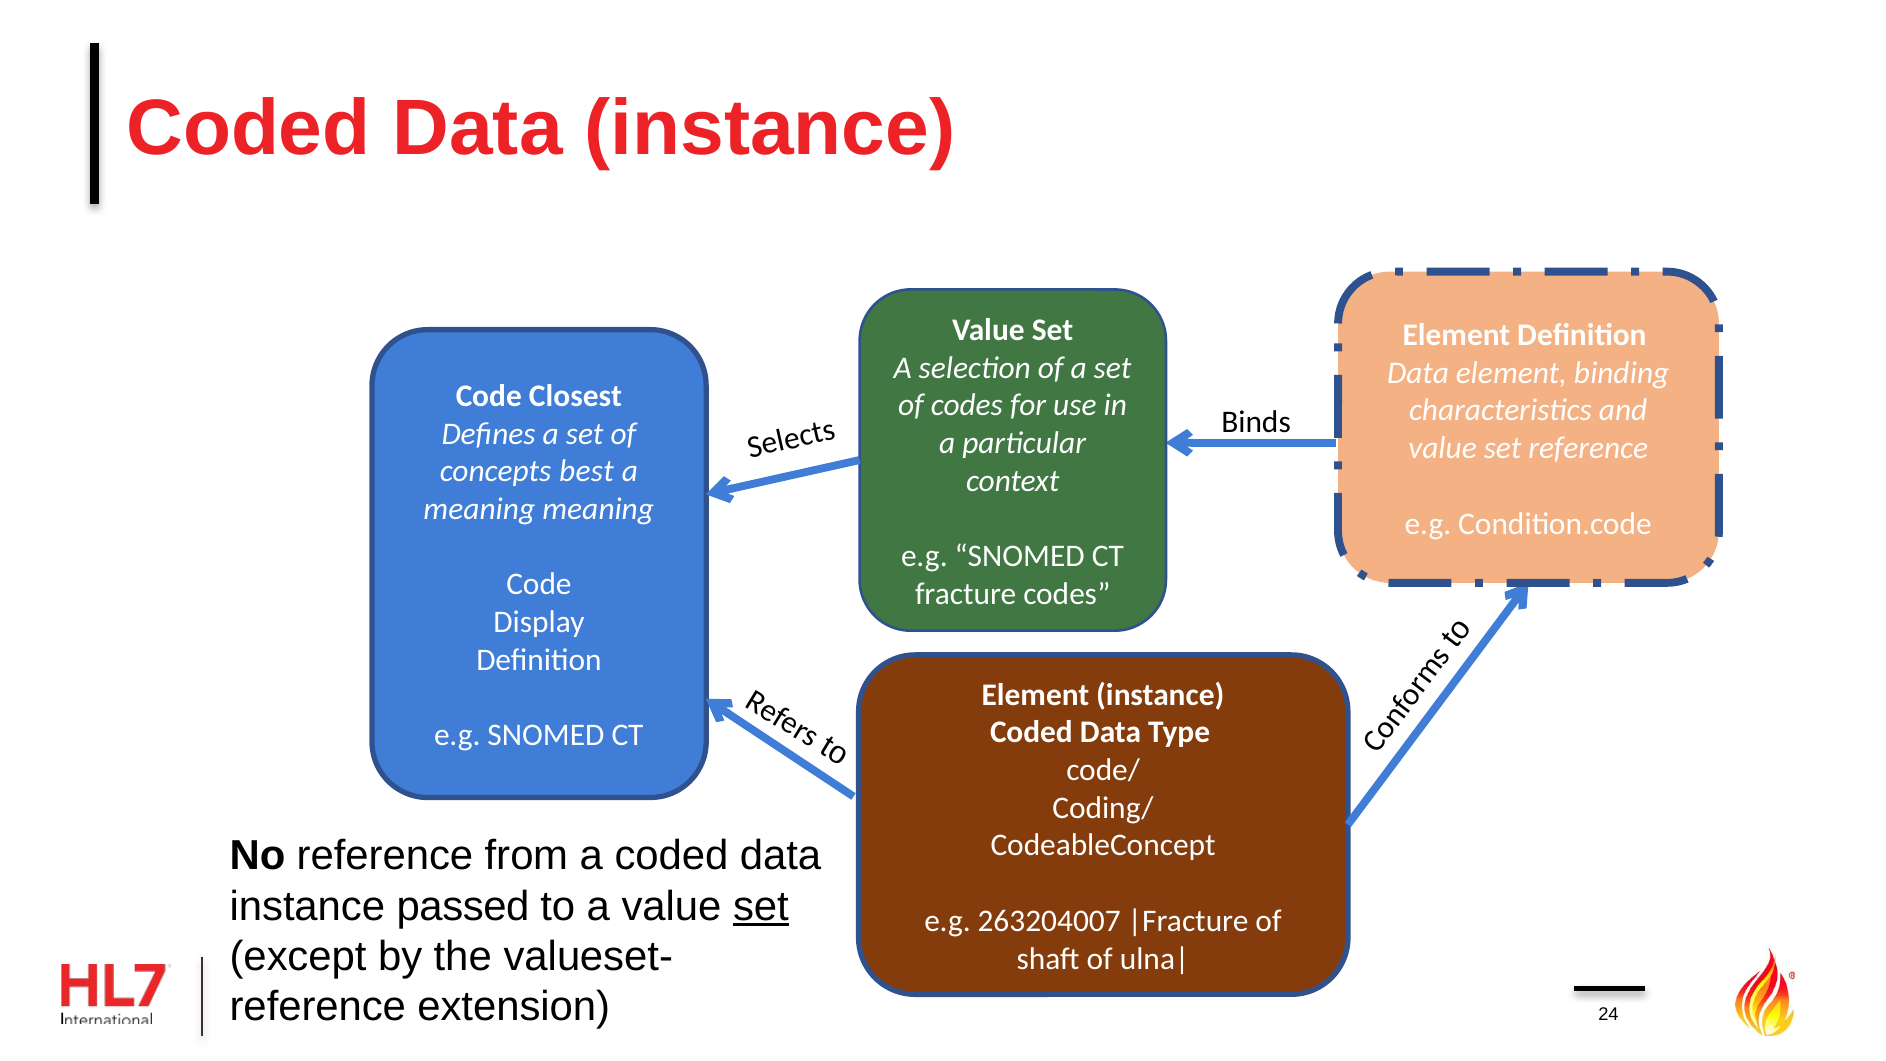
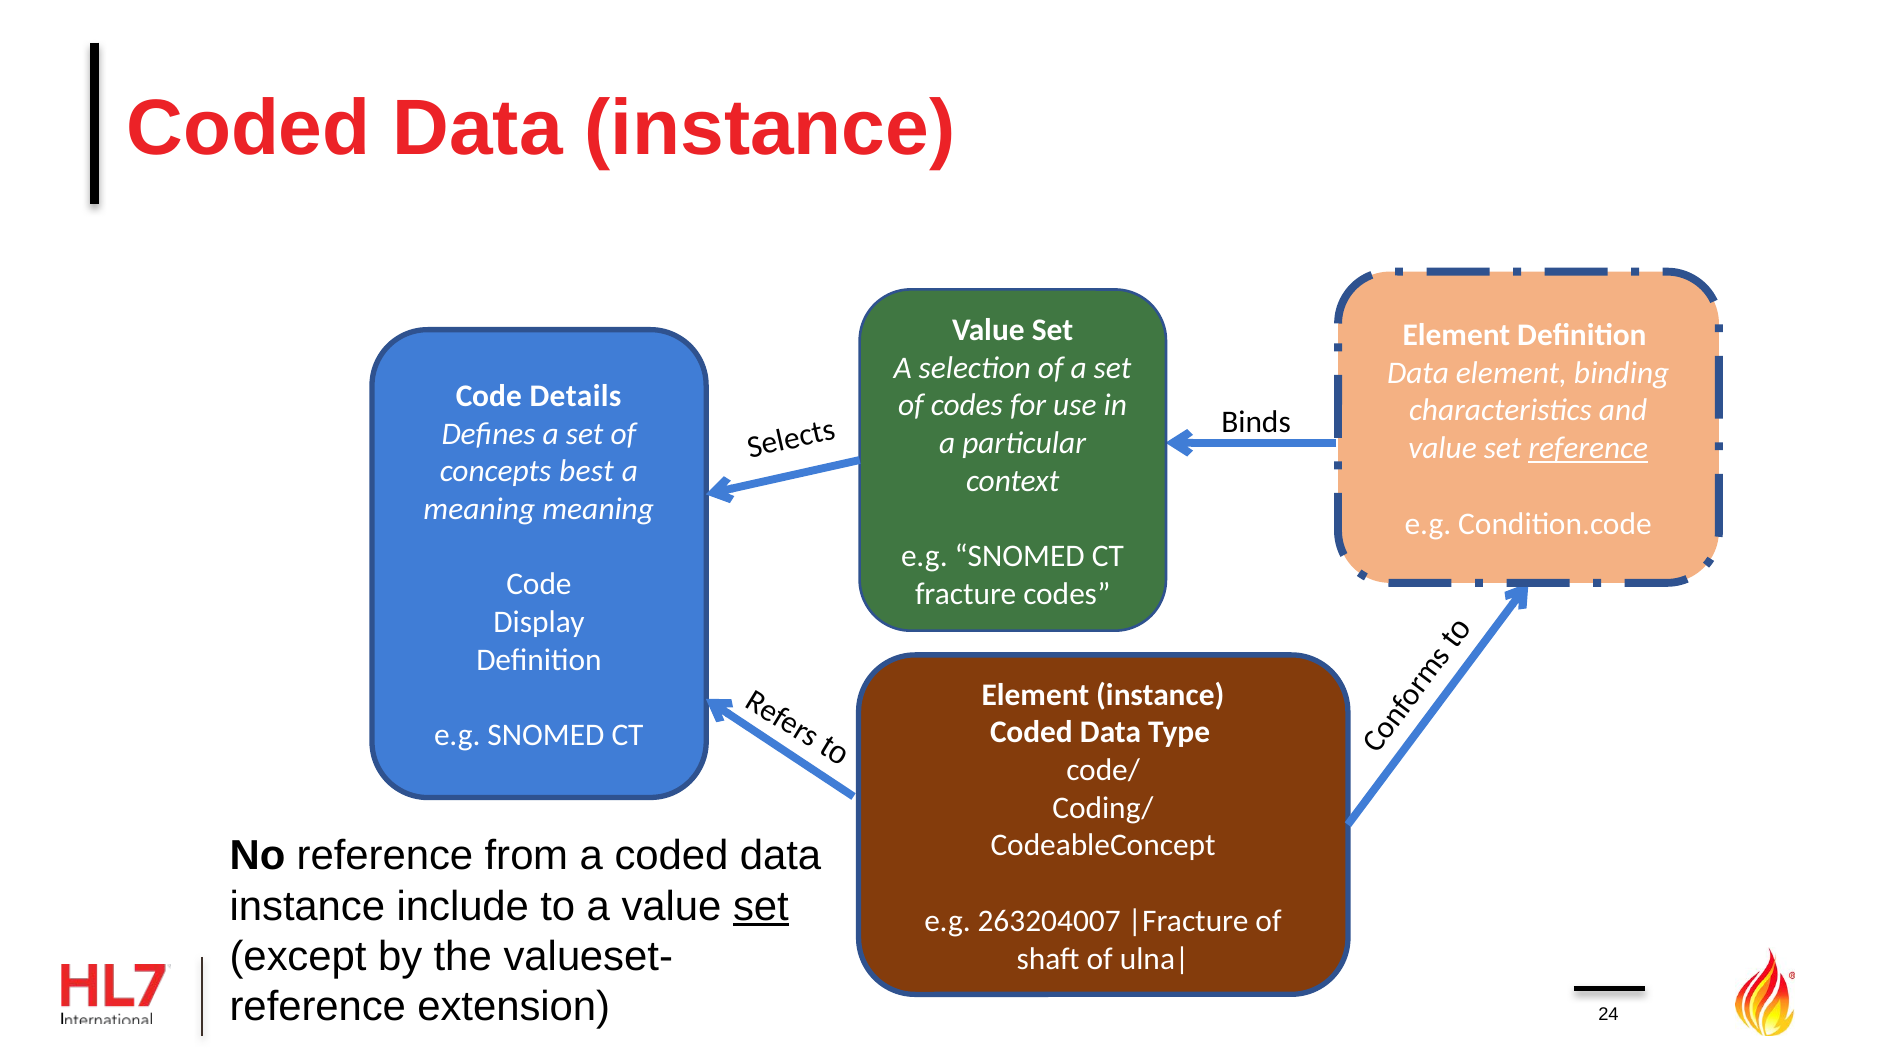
Closest: Closest -> Details (575, 396)
reference underline: none -> present (1588, 448)
passed: passed -> include (463, 906)
